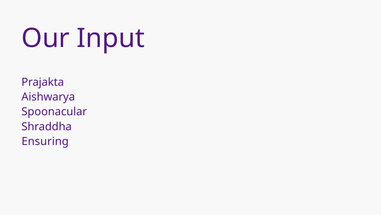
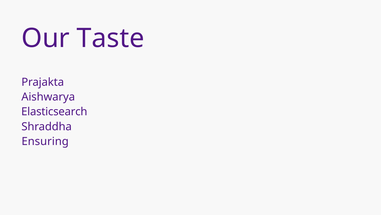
Input: Input -> Taste (111, 38)
Spoonacular: Spoonacular -> Elasticsearch (54, 111)
